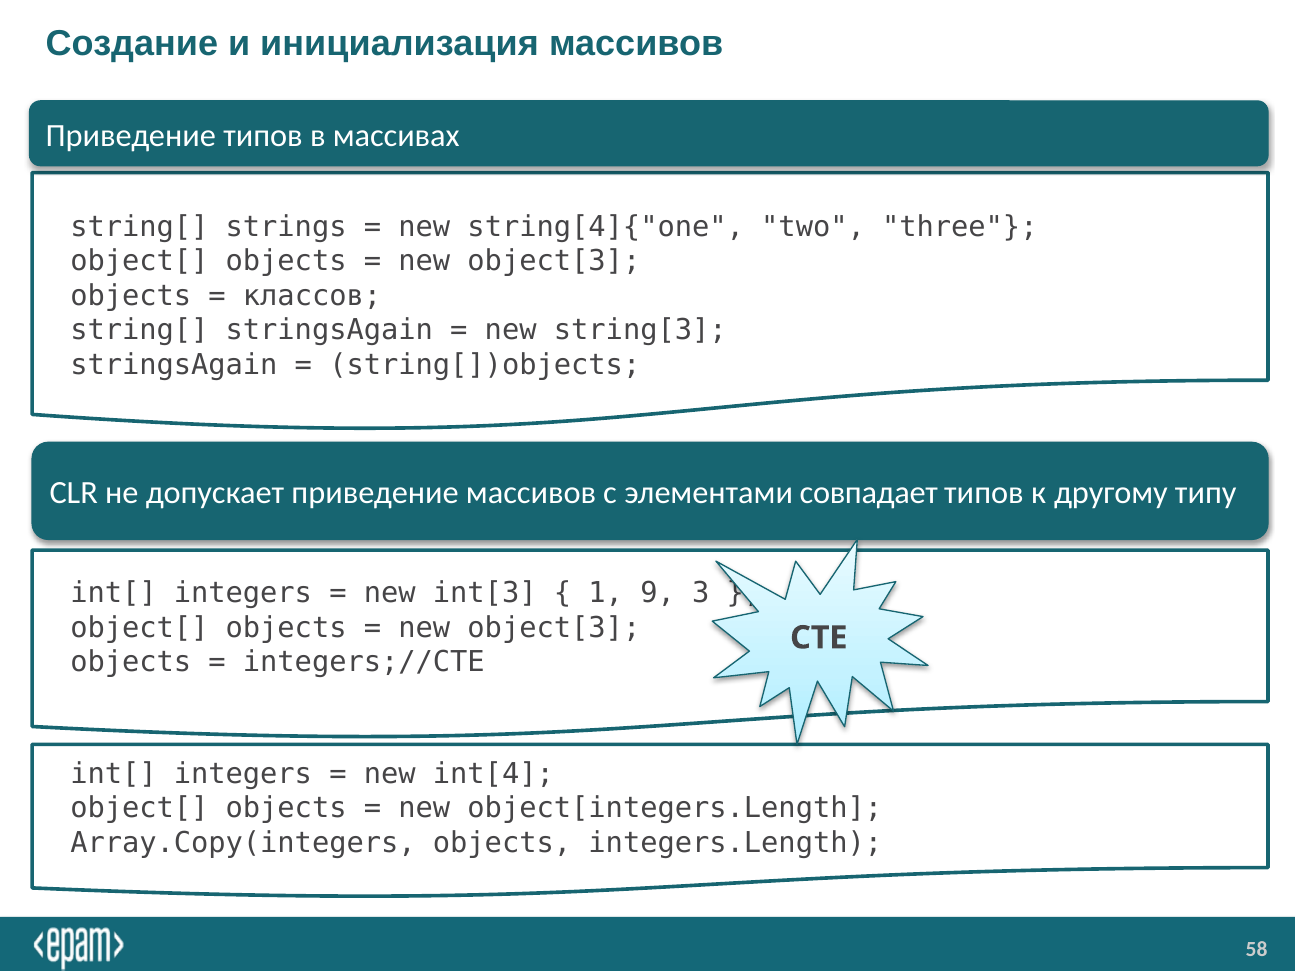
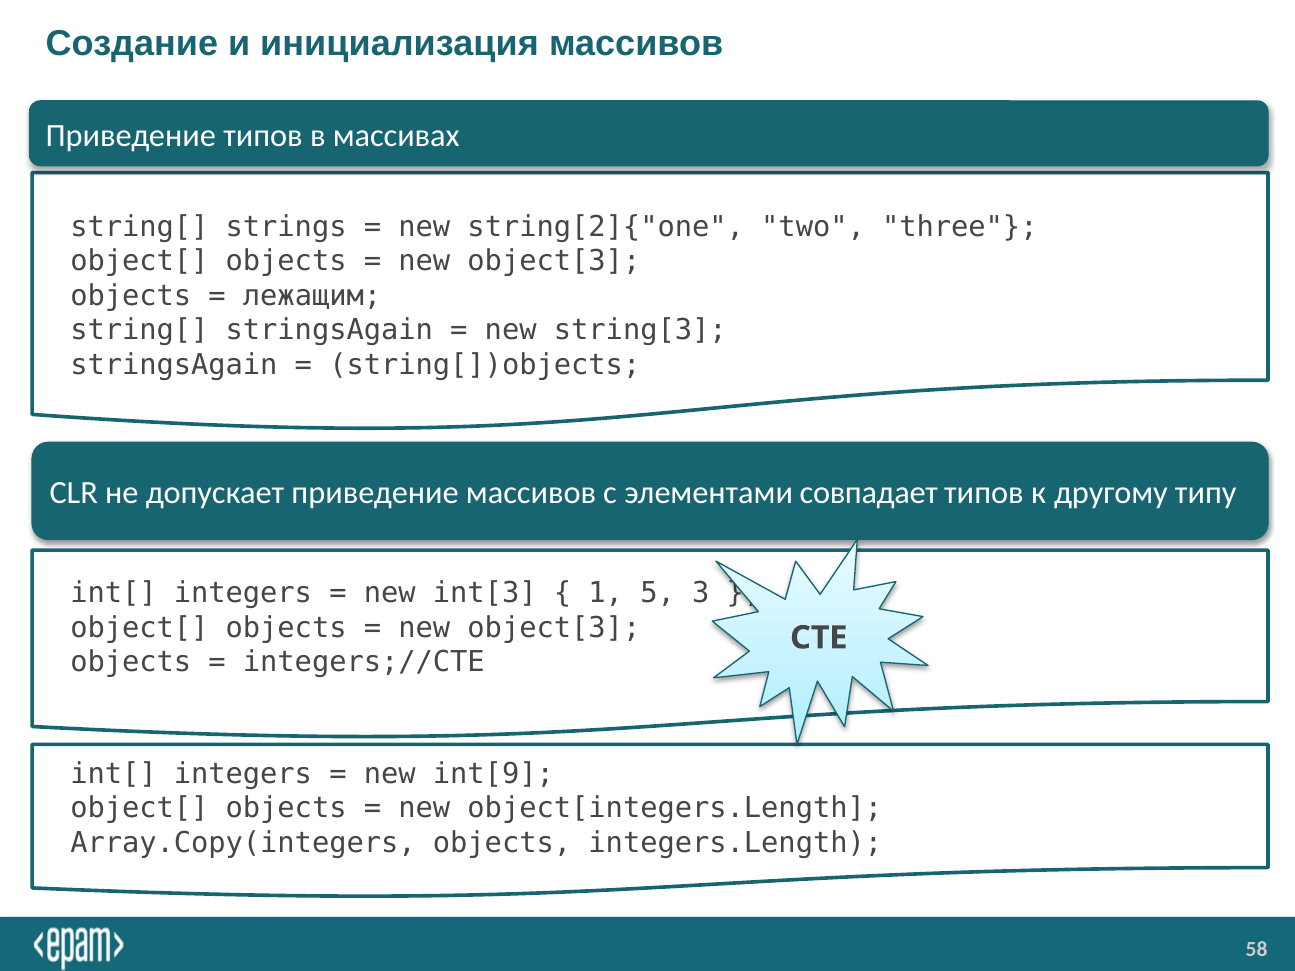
string[4]{"one: string[4]{"one -> string[2]{"one (606, 227)
классов: классов -> лежащим (312, 296)
9: 9 -> 5 (658, 594)
int[4: int[4 -> int[9 (493, 774)
